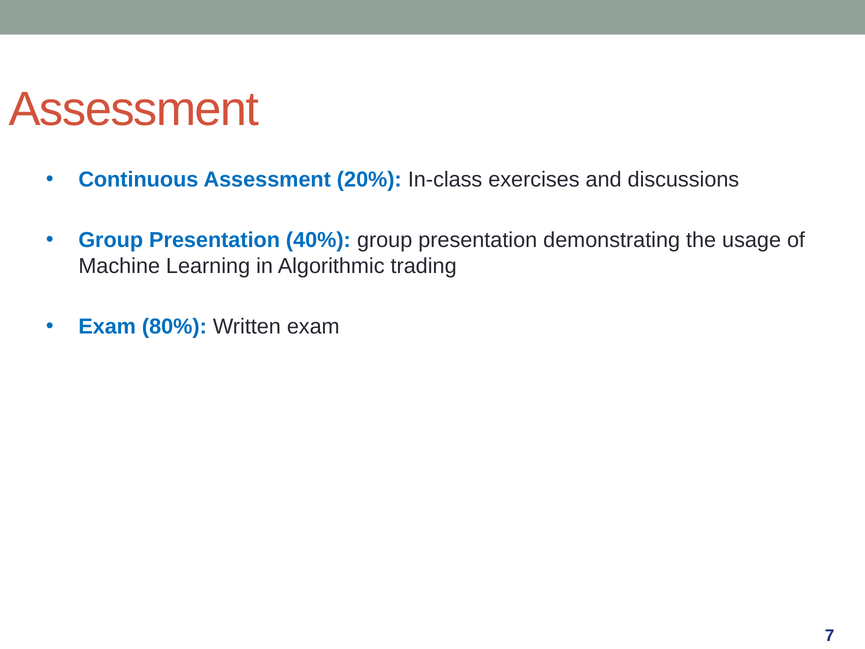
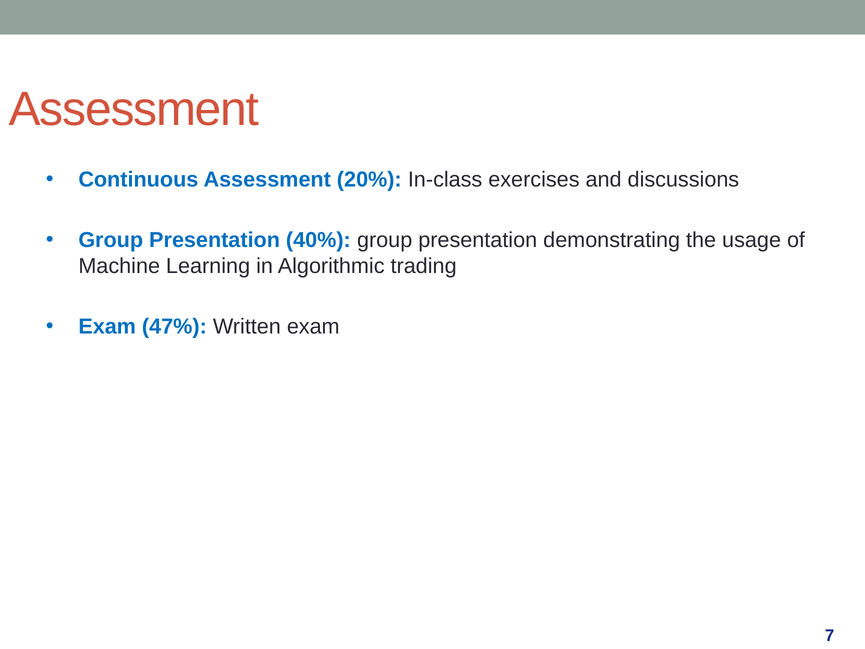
80%: 80% -> 47% (174, 327)
